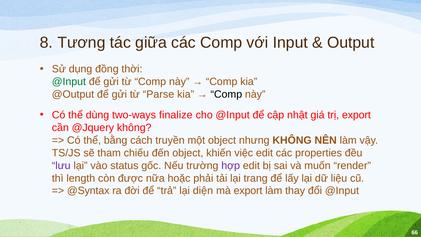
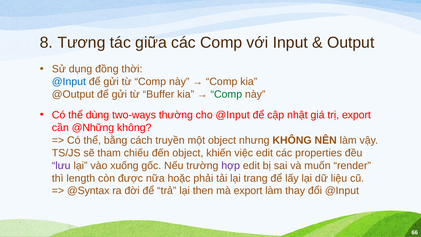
@Input colour: green -> blue (69, 82)
Parse: Parse -> Buffer (159, 94)
Comp colour: black -> green (226, 94)
finalize: finalize -> thường (176, 115)
@Jquery: @Jquery -> @Những (93, 128)
status: status -> xuống (124, 165)
diện: diện -> then (203, 191)
